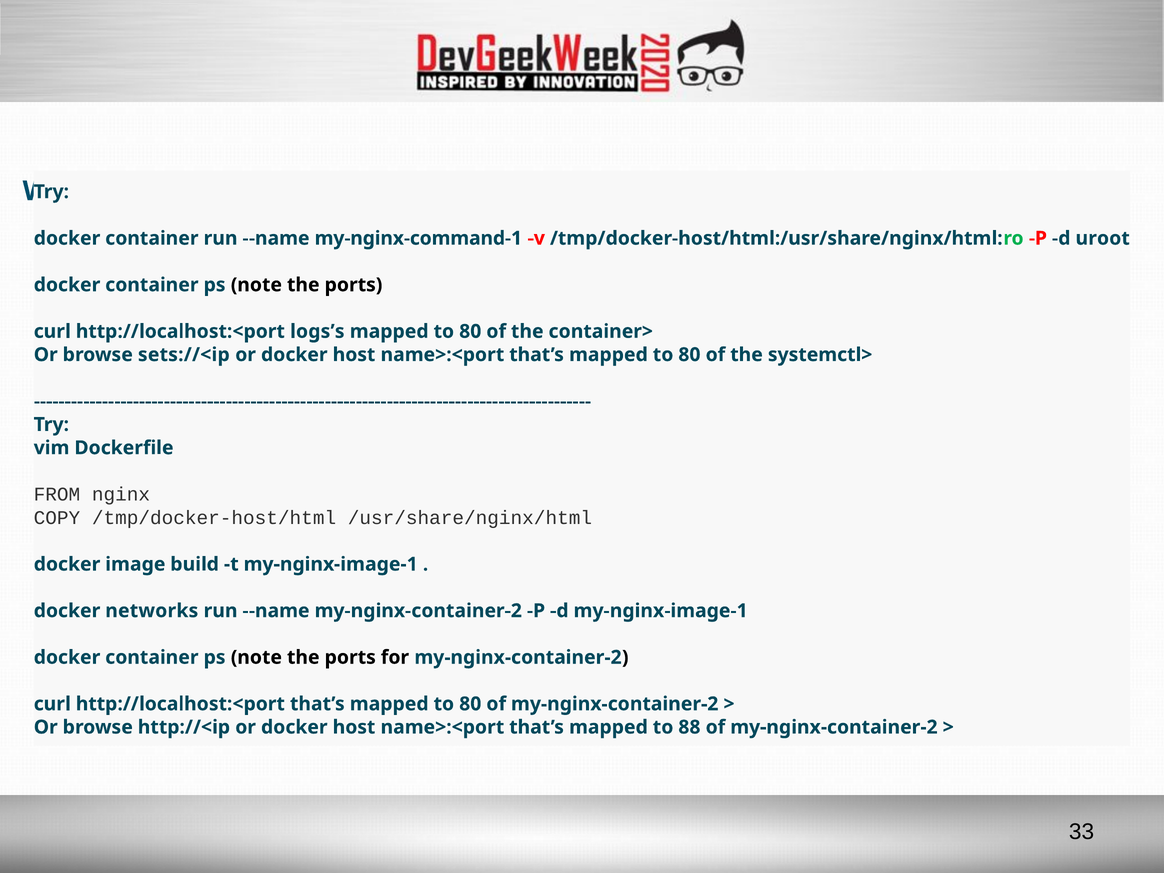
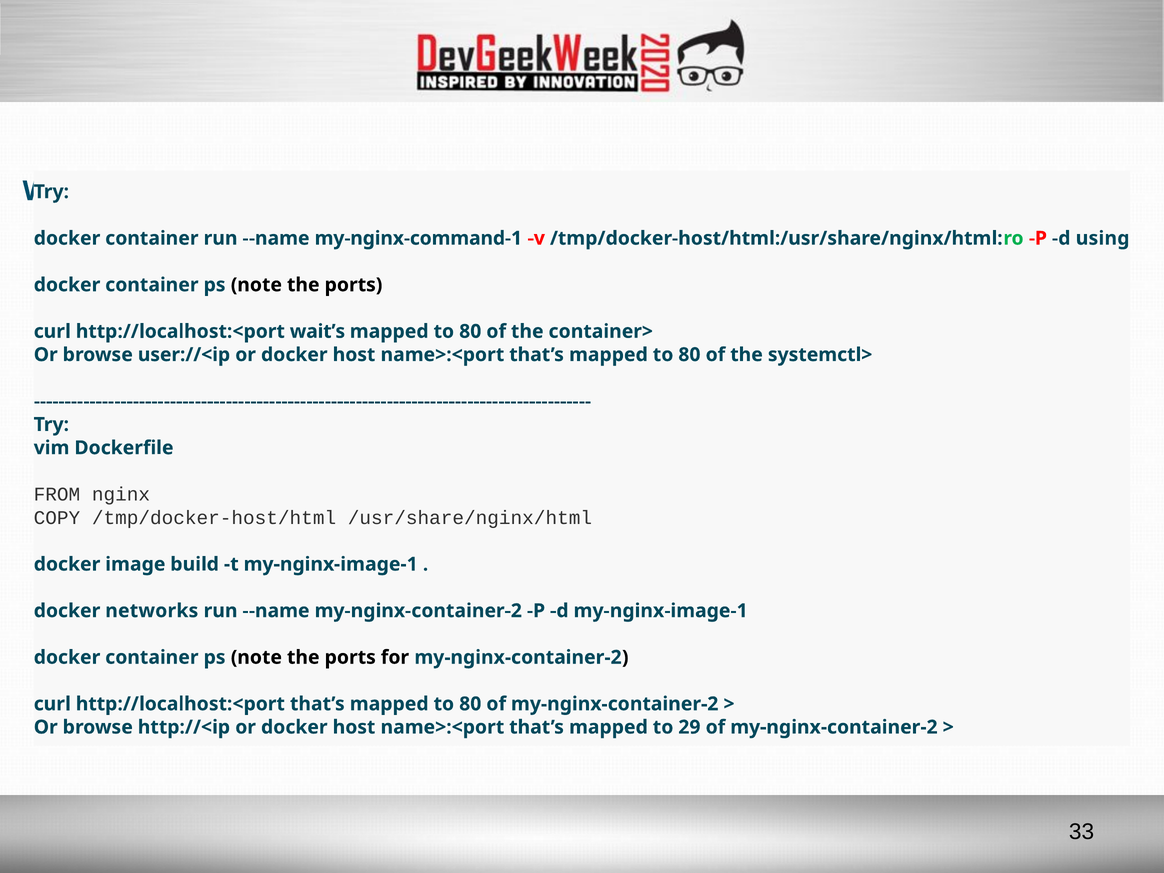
uroot: uroot -> using (1103, 238)
logs’s: logs’s -> wait’s (317, 331)
sets://<ip: sets://<ip -> user://<ip (184, 355)
88: 88 -> 29 (689, 727)
